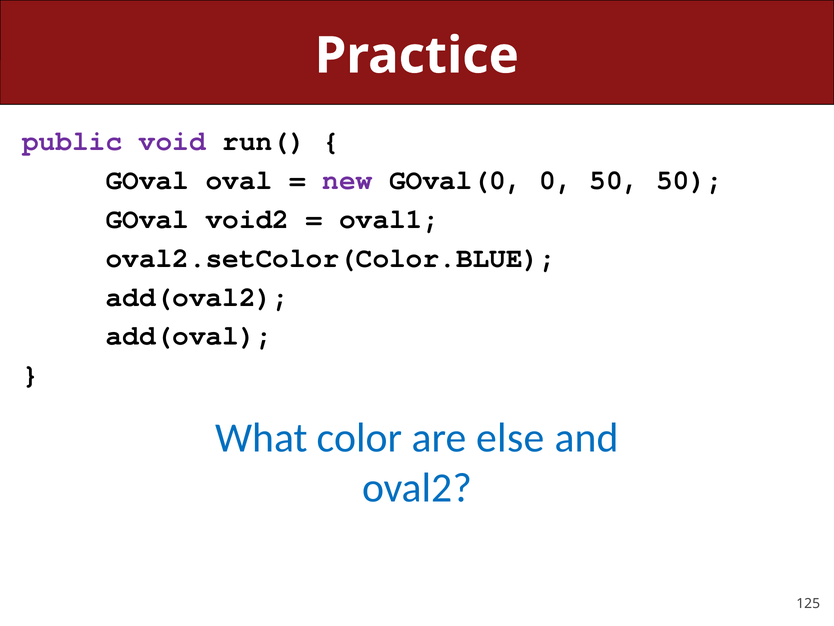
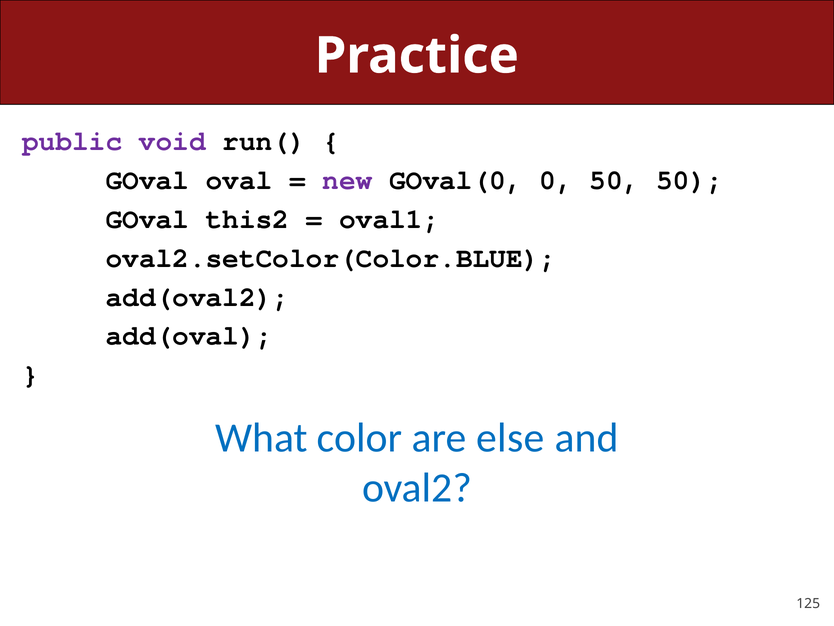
void2: void2 -> this2 (247, 219)
